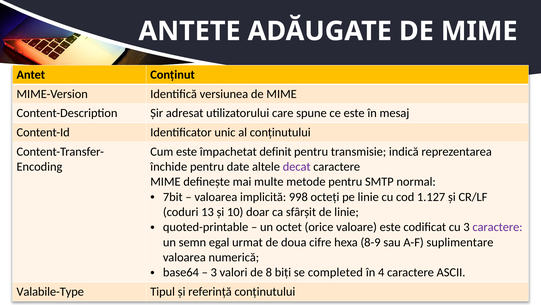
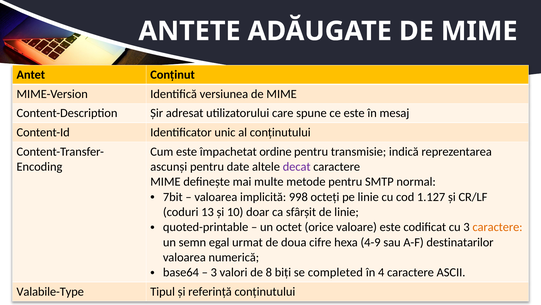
definit: definit -> ordine (275, 151)
închide: închide -> ascunși (169, 166)
caractere colour: purple -> orange (497, 227)
8-9: 8-9 -> 4-9 (371, 242)
suplimentare: suplimentare -> destinatarilor (460, 242)
